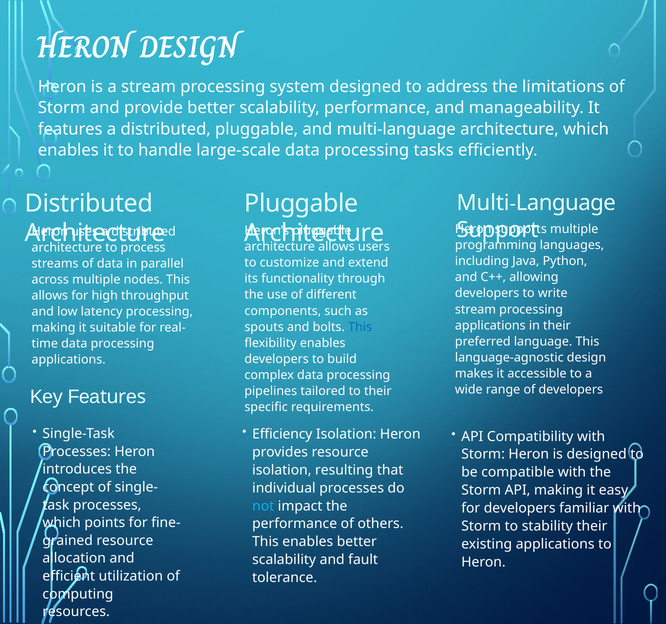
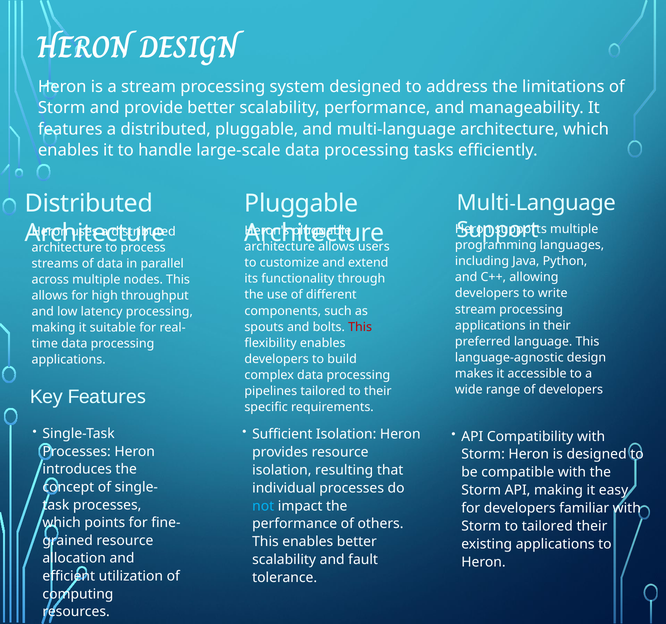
This colour: blue -> red (360, 327)
Efficiency: Efficiency -> Sufficient (282, 434)
to stability: stability -> tailored (547, 527)
